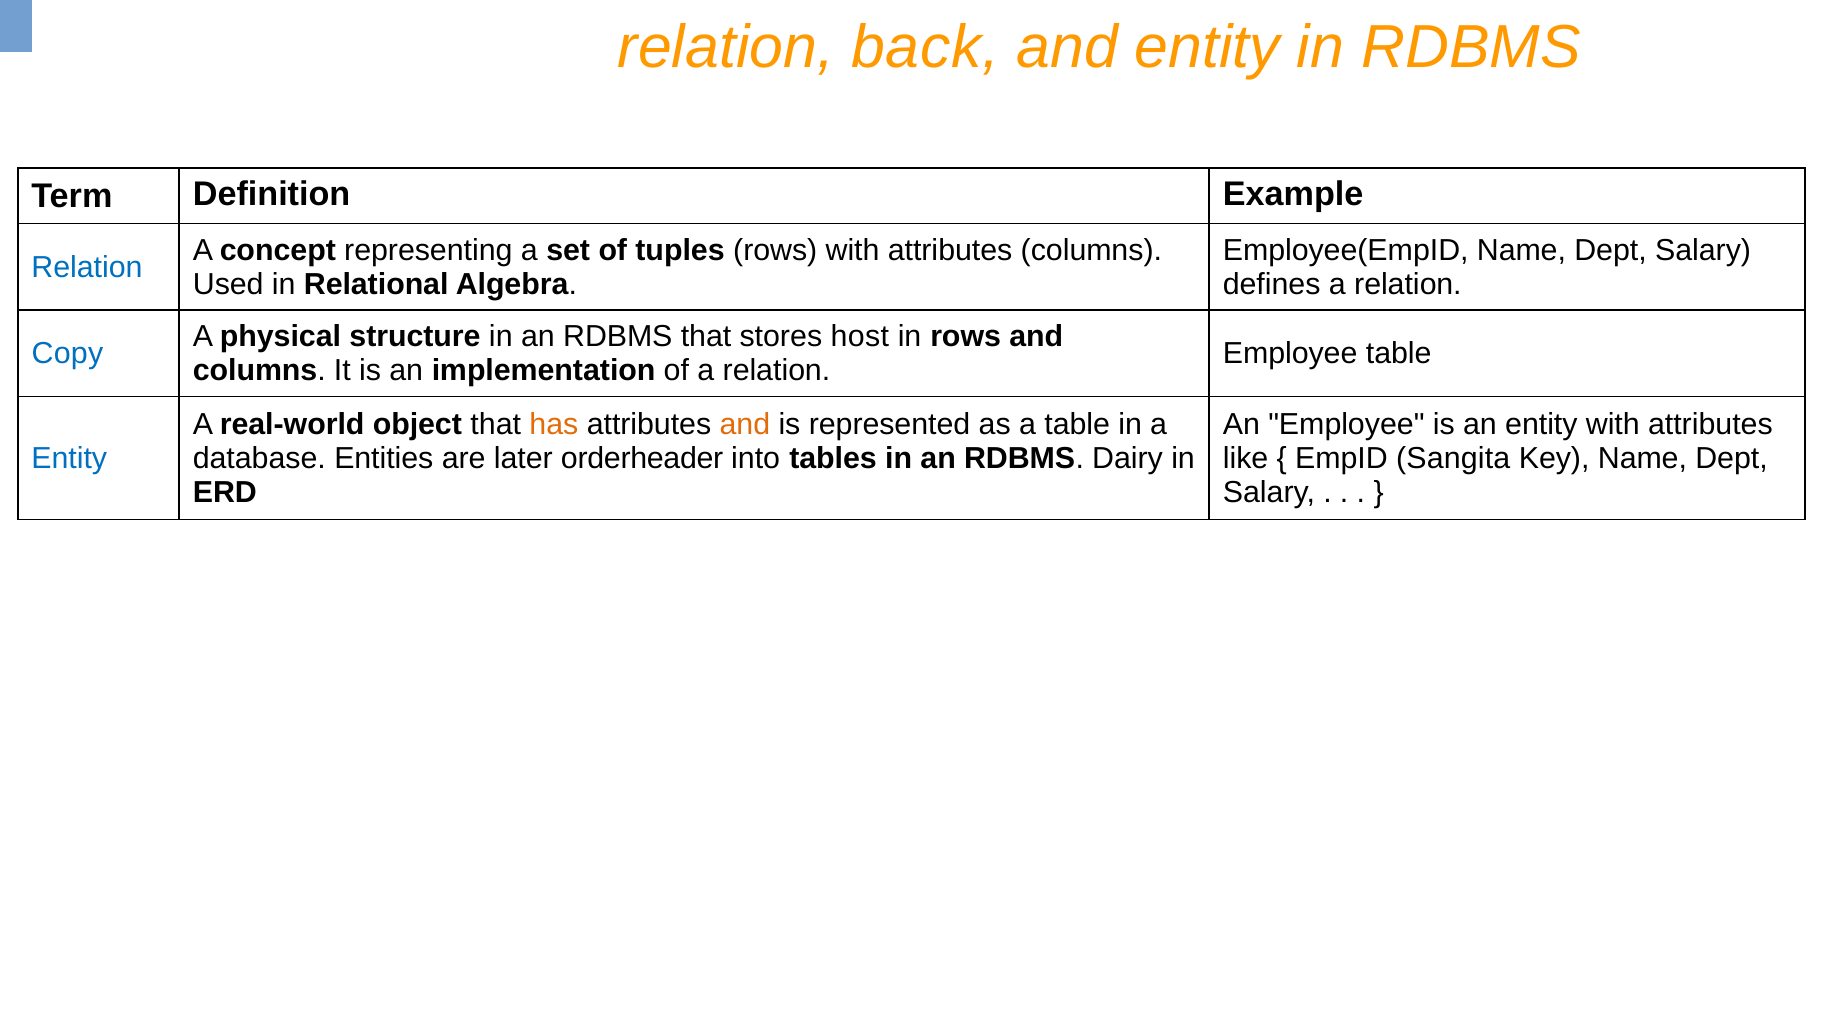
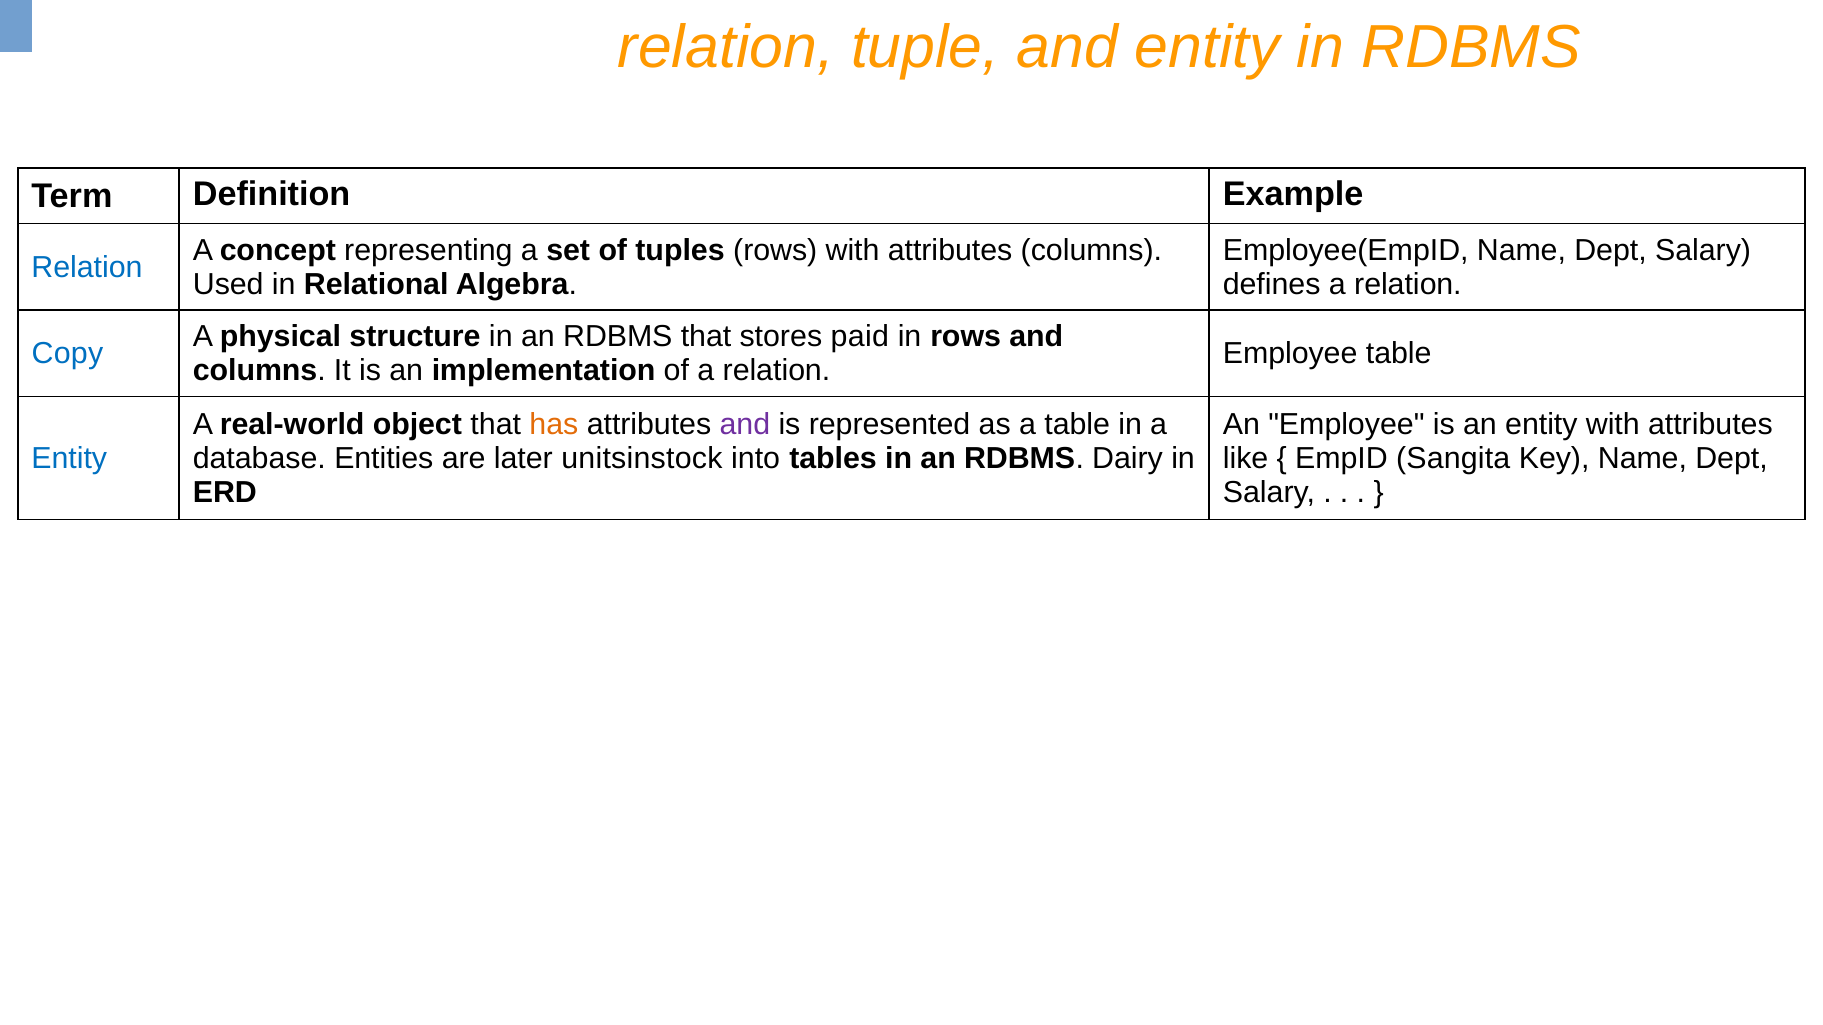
back: back -> tuple (925, 47)
host: host -> paid (860, 337)
and colour: orange -> purple (745, 425)
orderheader: orderheader -> unitsinstock (642, 459)
